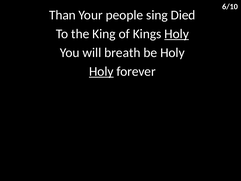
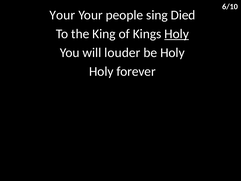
Than: Than -> Your (62, 15)
breath: breath -> louder (122, 53)
Holy underline: present -> none (101, 71)
